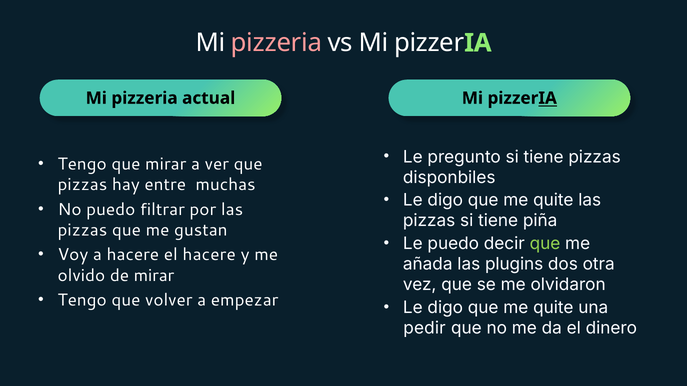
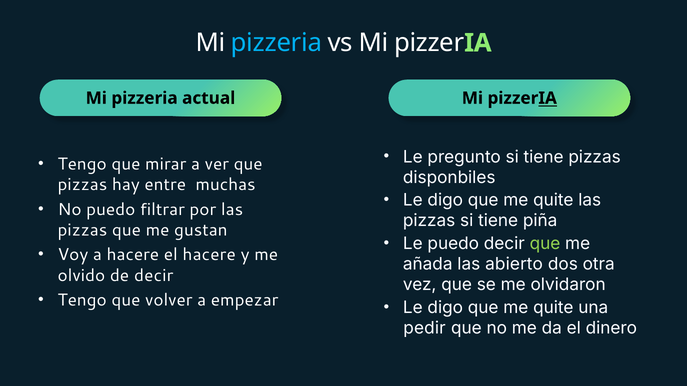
pizzeria colour: pink -> light blue (276, 43)
plugins: plugins -> abierto (514, 264)
de mirar: mirar -> decir (154, 276)
